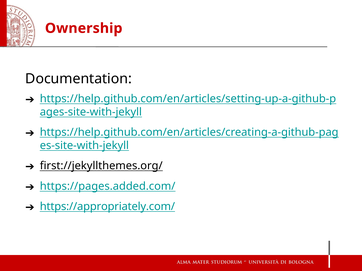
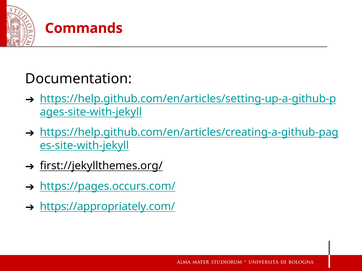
Ownership: Ownership -> Commands (84, 28)
https://pages.added.com/: https://pages.added.com/ -> https://pages.occurs.com/ (108, 187)
